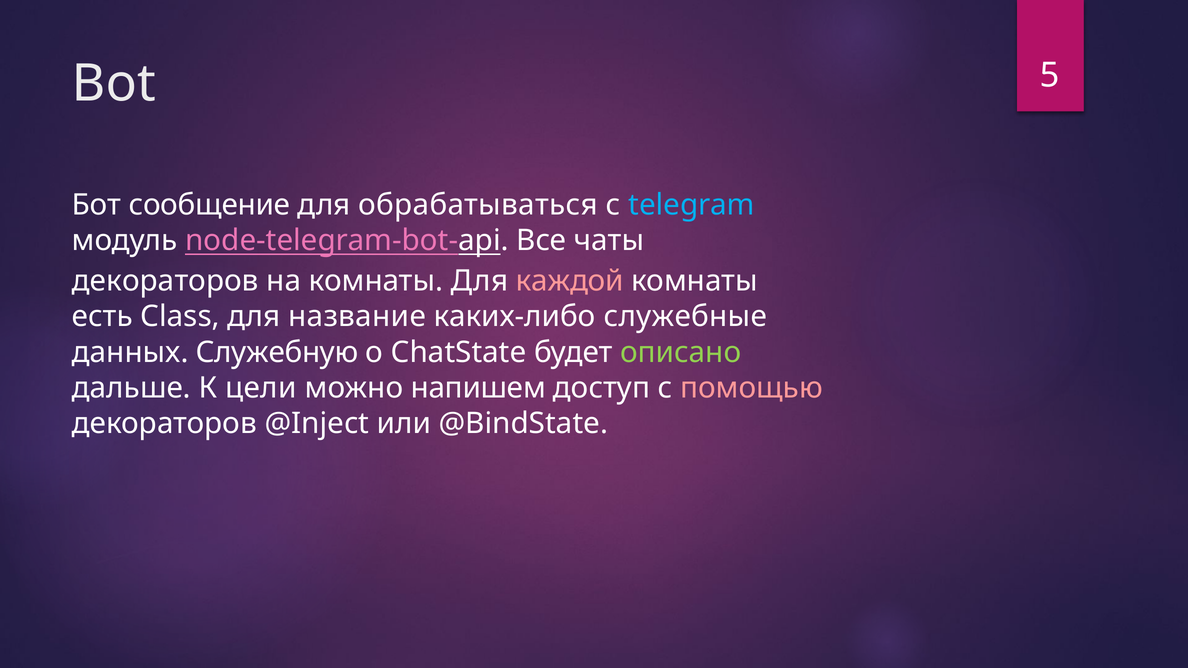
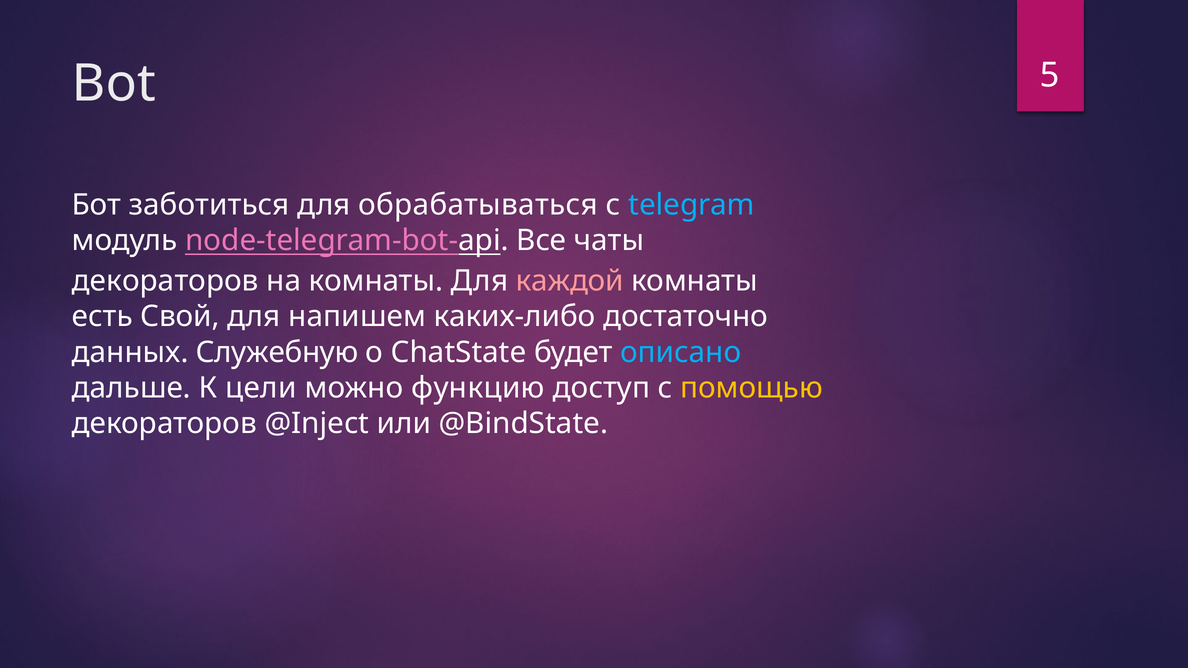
сообщение: сообщение -> заботиться (209, 205)
Class: Class -> Свой (180, 317)
название: название -> напишем (357, 317)
служебные: служебные -> достаточно (686, 317)
описано colour: light green -> light blue (681, 352)
напишем: напишем -> функцию (478, 388)
помощью colour: pink -> yellow (751, 388)
